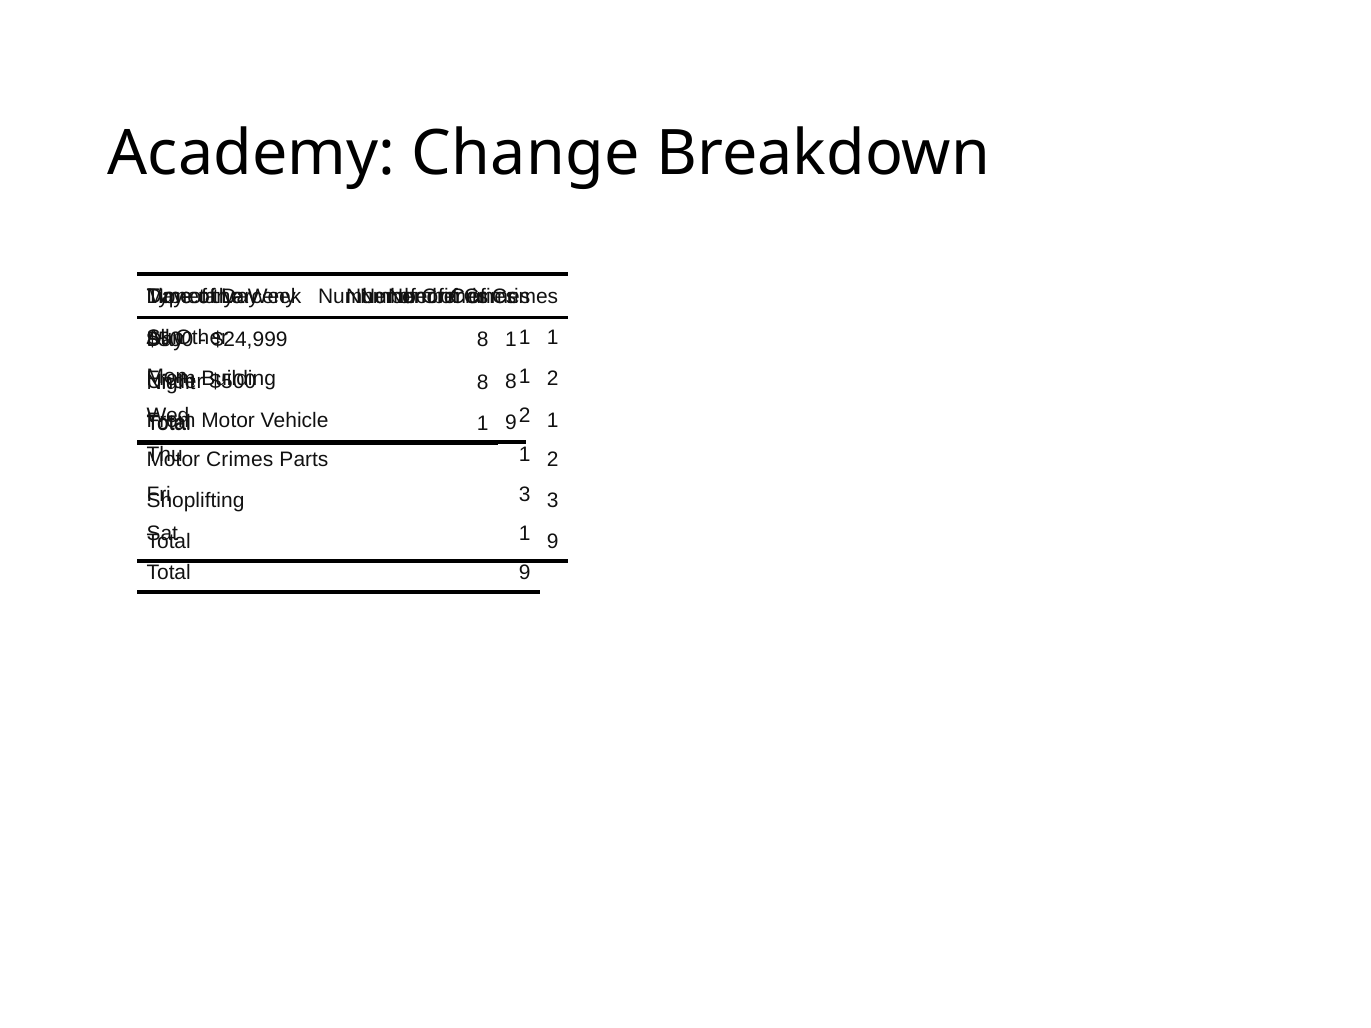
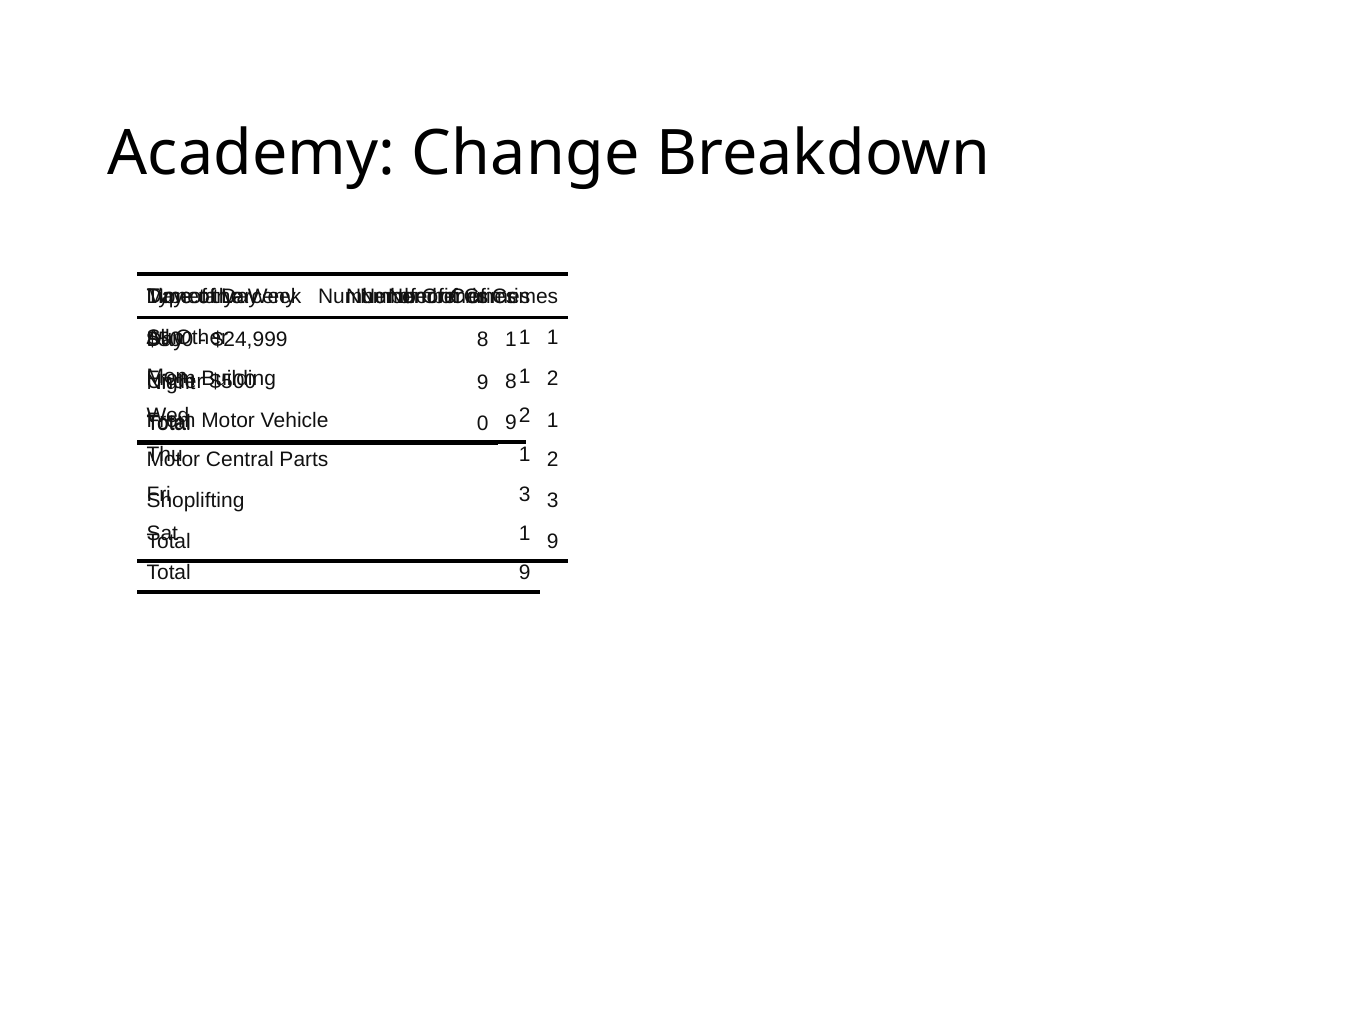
8: 8 -> 9 (483, 383)
1: 1 -> 0 (483, 424)
Crimes: Crimes -> Central (240, 459)
